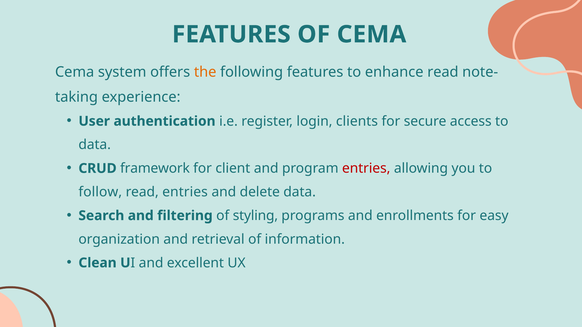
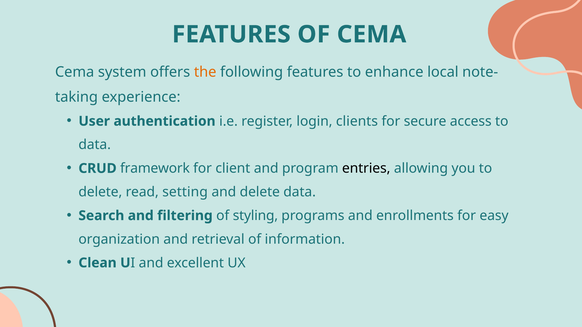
enhance read: read -> local (443, 72)
entries colour: red -> black (366, 169)
follow: follow -> delete (100, 192)
read entries: entries -> setting (185, 192)
